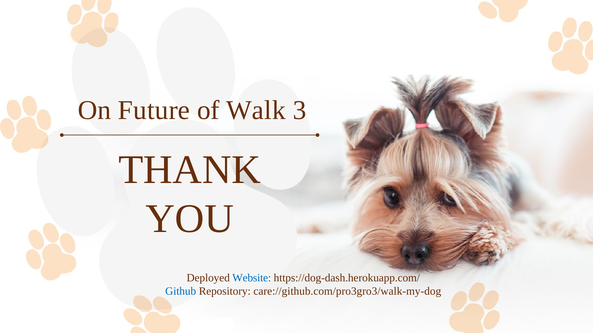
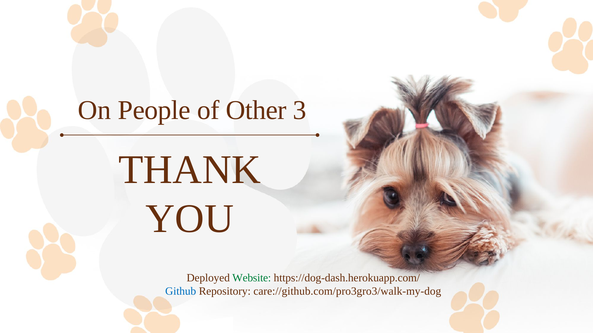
Future: Future -> People (154, 110)
Walk: Walk -> Other (256, 110)
Website colour: blue -> green (252, 278)
